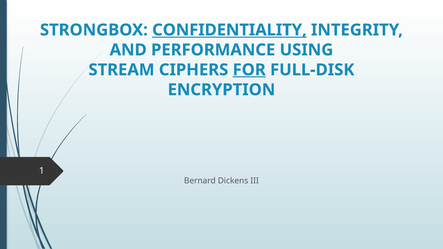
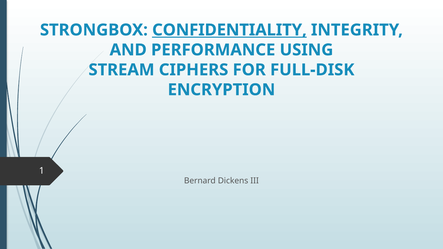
FOR underline: present -> none (249, 70)
